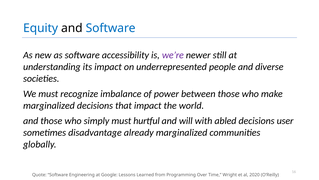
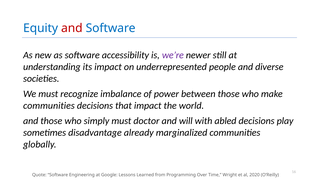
and colour: black -> red (72, 28)
marginalized: marginalized -> communities (49, 105)
hurtful: hurtful -> doctor (146, 120)
user: user -> play (285, 120)
